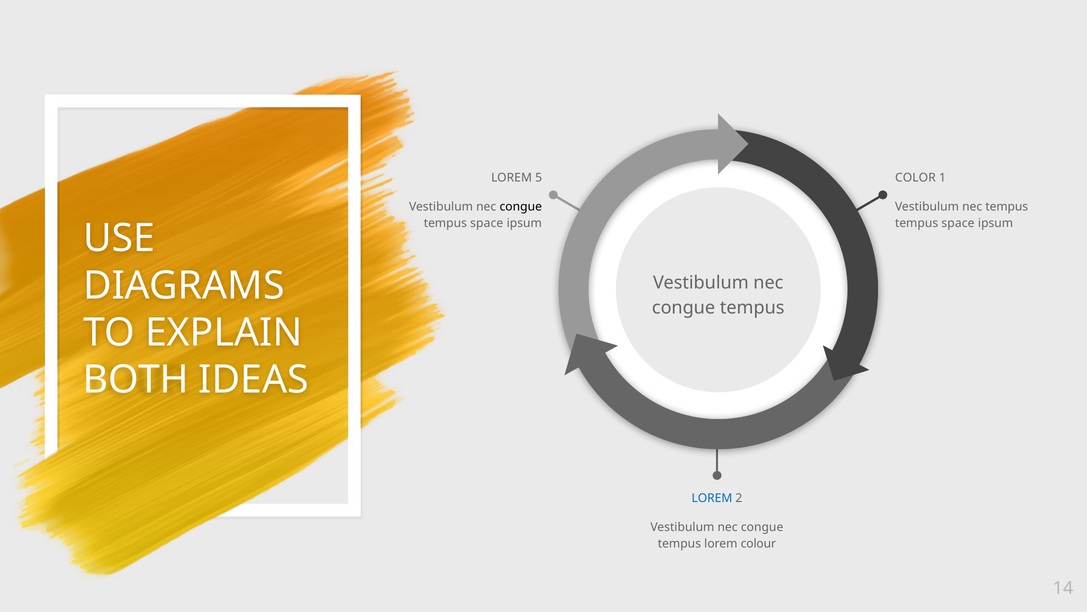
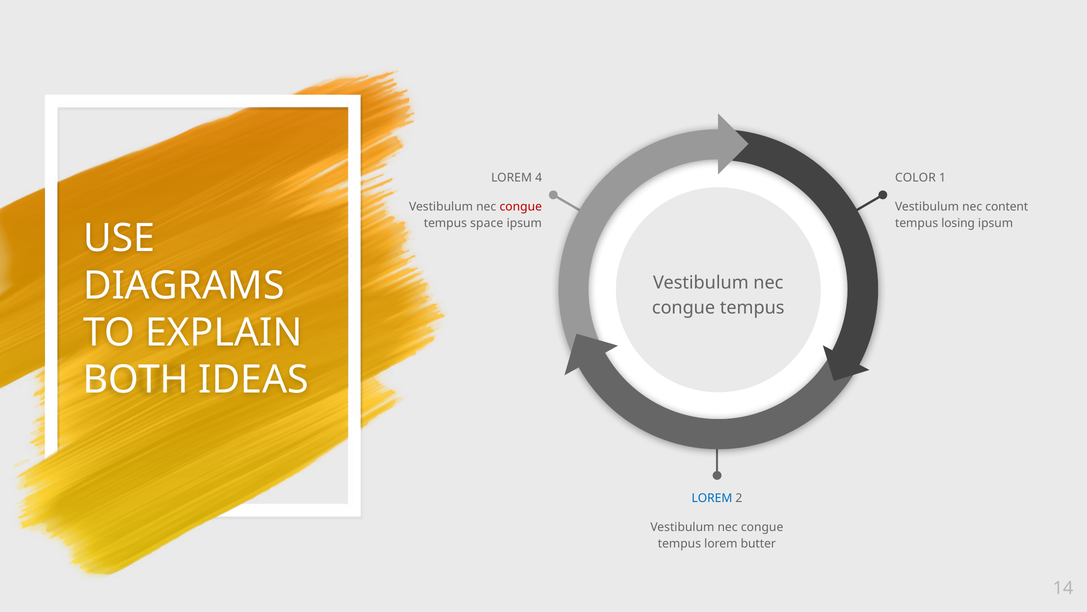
5: 5 -> 4 (539, 177)
congue colour: black -> red (521, 206)
nec tempus: tempus -> content (1007, 206)
space: space -> losing (958, 223)
colour: colour -> butter (758, 543)
